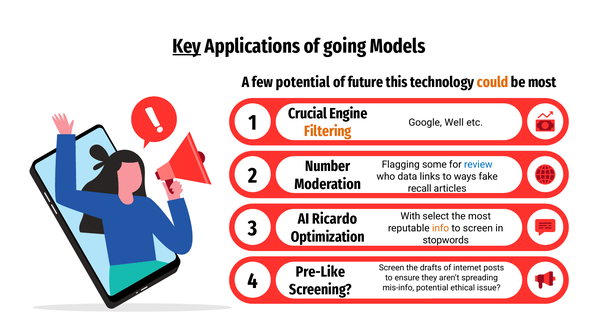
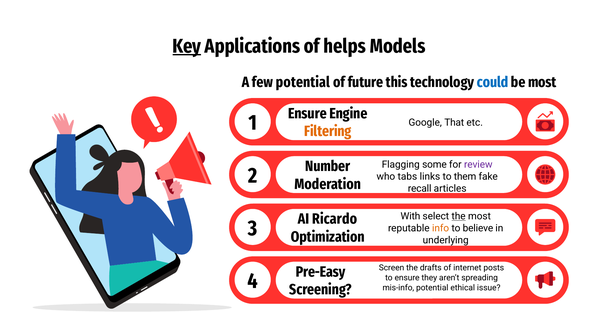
going: going -> helps (345, 46)
could colour: orange -> blue (493, 82)
Crucial: Crucial -> Ensure (307, 114)
Well: Well -> That (454, 123)
review colour: blue -> purple (478, 165)
data: data -> tabs (407, 177)
ways: ways -> them (465, 177)
the underline: none -> present (459, 216)
to screen: screen -> believe (478, 228)
stopwords: stopwords -> underlying (446, 240)
Pre-Like: Pre-Like -> Pre-Easy (321, 272)
